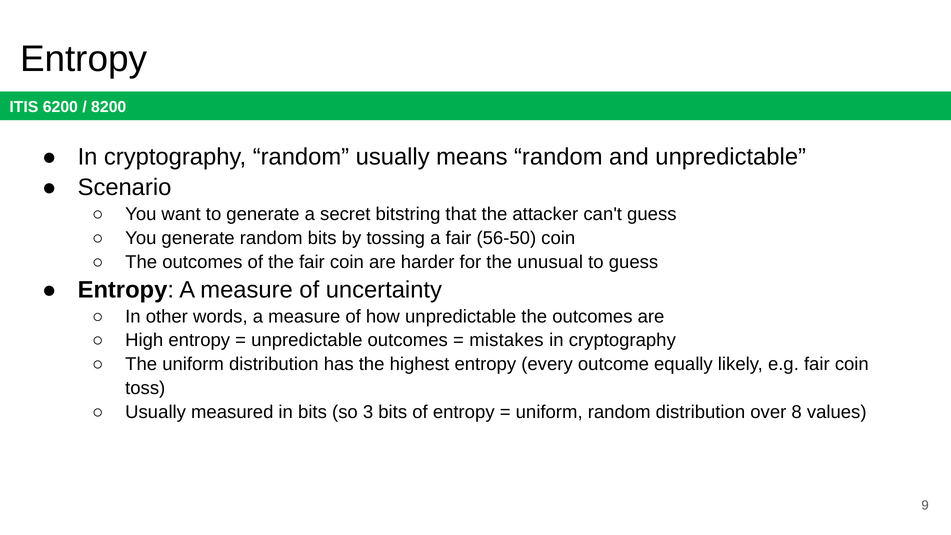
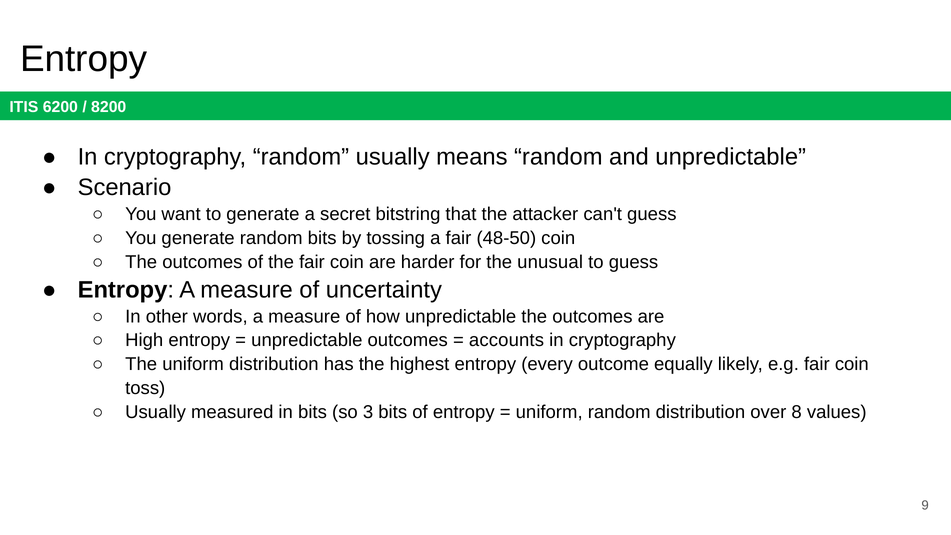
56-50: 56-50 -> 48-50 (506, 238)
mistakes: mistakes -> accounts (507, 340)
